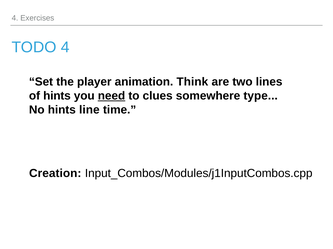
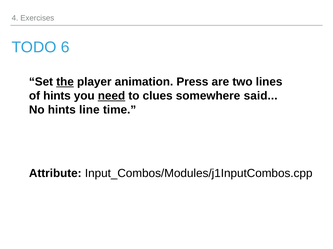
TODO 4: 4 -> 6 (65, 47)
the underline: none -> present (65, 82)
Think: Think -> Press (192, 82)
type: type -> said (261, 96)
Creation: Creation -> Attribute (55, 174)
